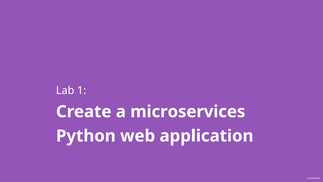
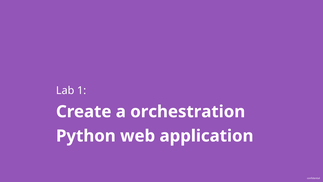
microservices: microservices -> orchestration (188, 111)
